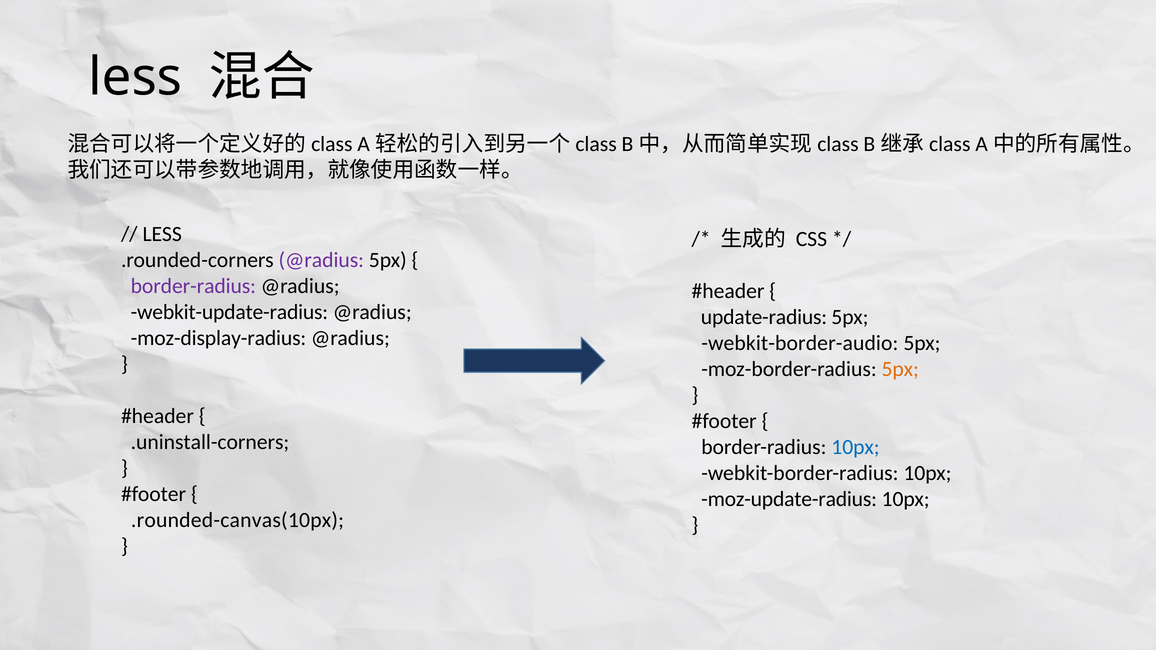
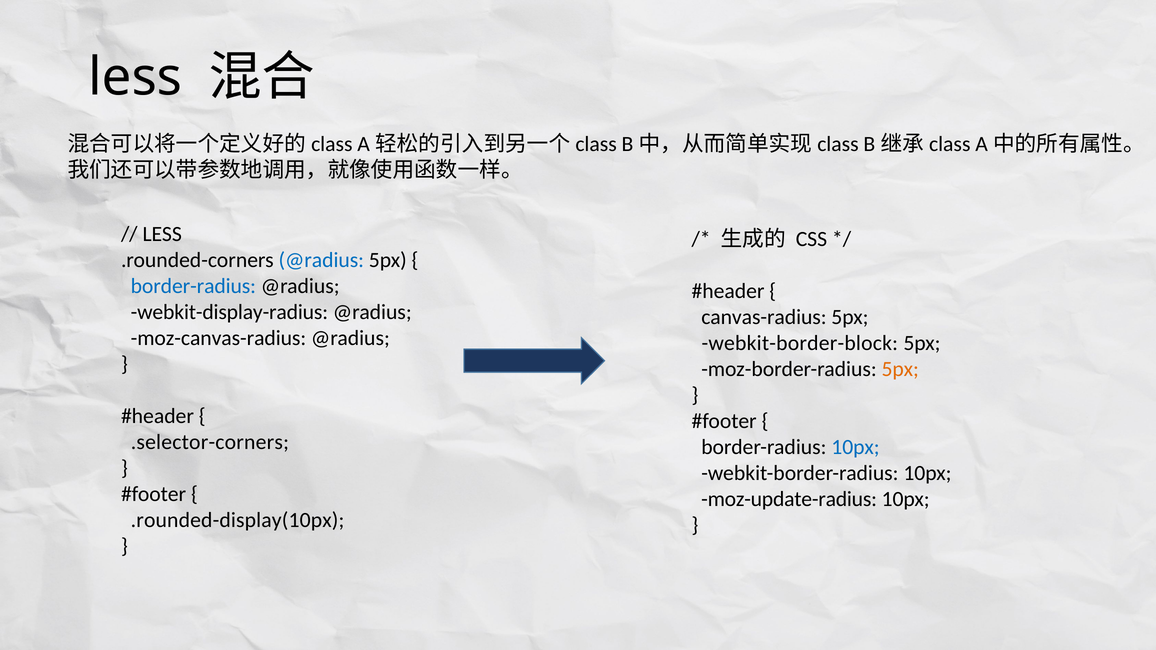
@radius colour: purple -> blue (321, 260)
border-radius colour: purple -> blue (193, 286)
webkit-update-radius: webkit-update-radius -> webkit-display-radius (229, 312)
update-radius: update-radius -> canvas-radius (764, 317)
moz-display-radius: moz-display-radius -> moz-canvas-radius (218, 338)
webkit-border-audio: webkit-border-audio -> webkit-border-block (800, 343)
.uninstall-corners: .uninstall-corners -> .selector-corners (210, 442)
.rounded-canvas(10px: .rounded-canvas(10px -> .rounded-display(10px (238, 520)
